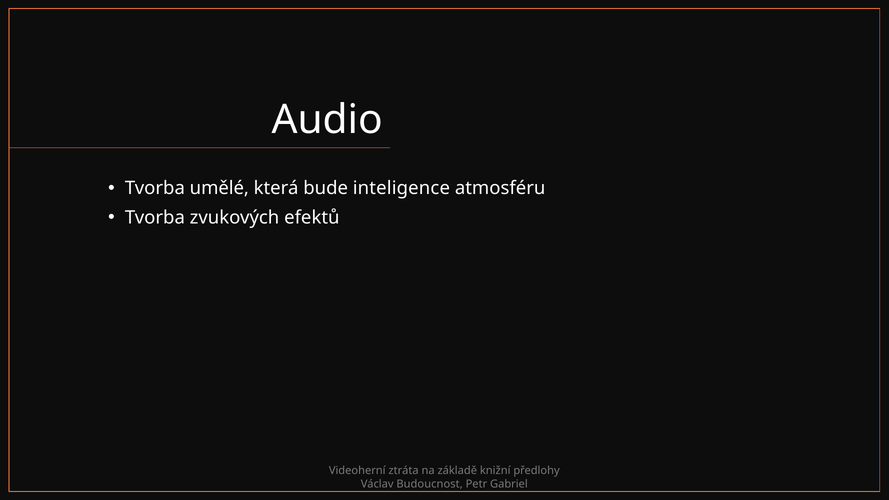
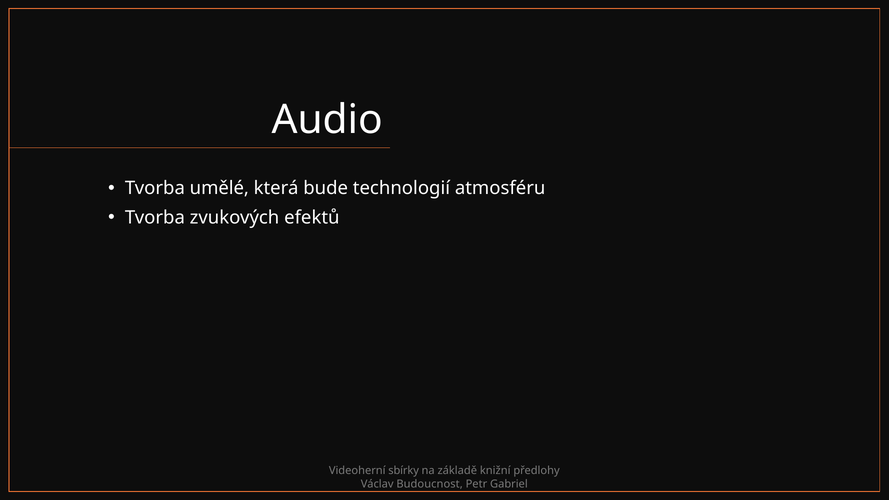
inteligence: inteligence -> technologií (401, 188)
ztráta: ztráta -> sbírky (404, 471)
